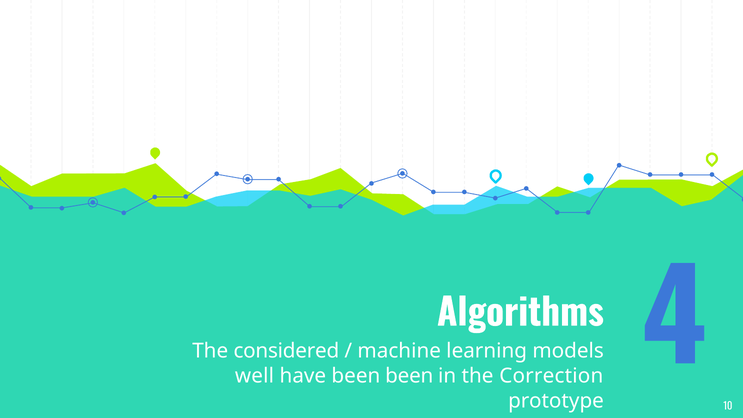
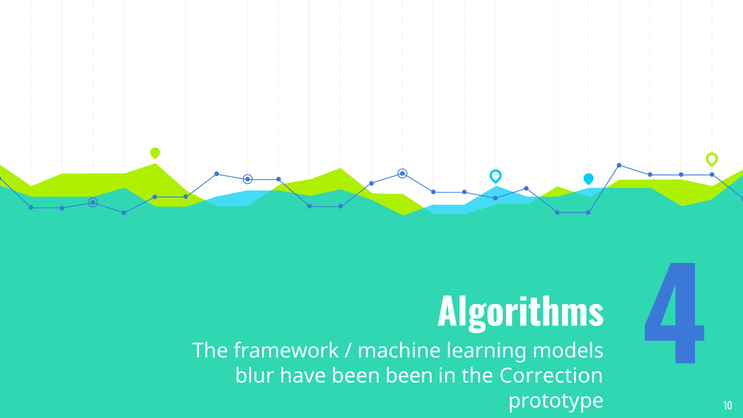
considered: considered -> framework (286, 351)
well: well -> blur (255, 376)
